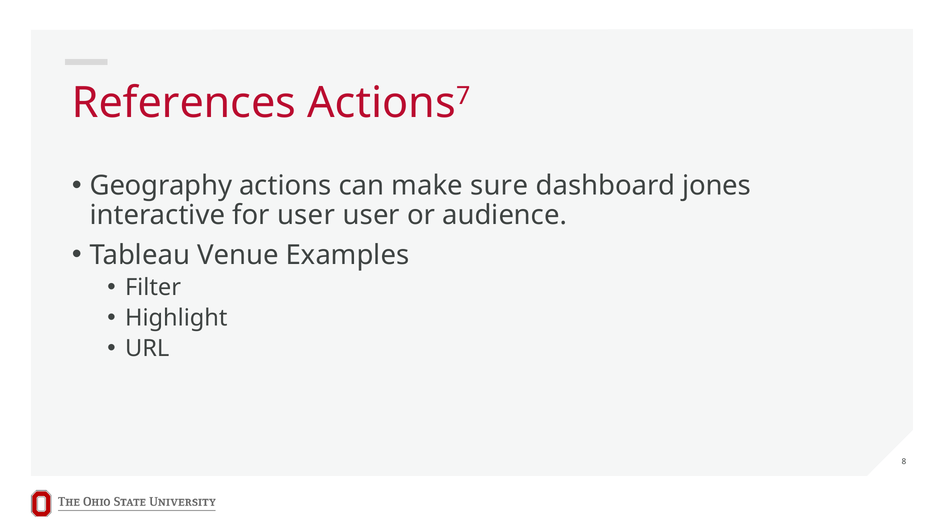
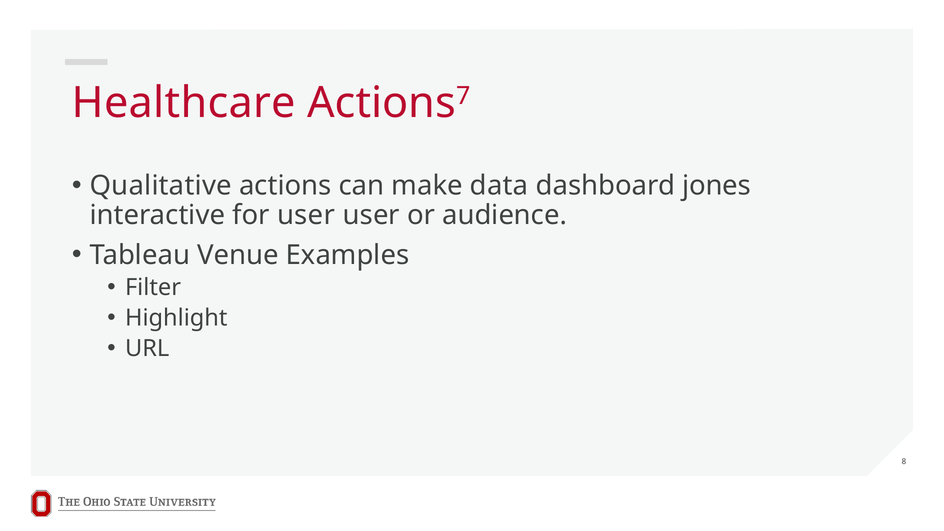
References: References -> Healthcare (184, 103)
Geography: Geography -> Qualitative (161, 186)
sure: sure -> data (499, 186)
